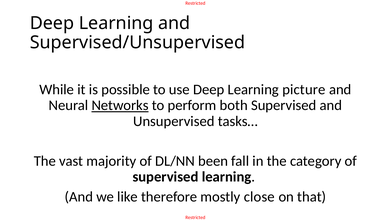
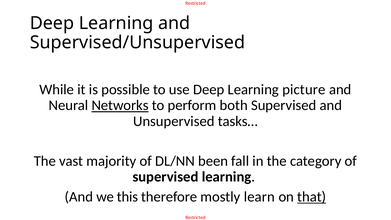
like: like -> this (128, 197)
close: close -> learn (259, 197)
that underline: none -> present (312, 197)
